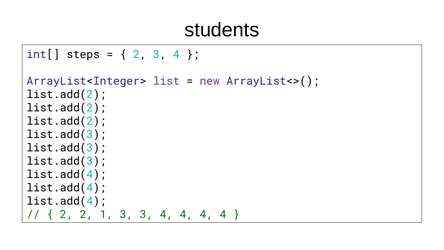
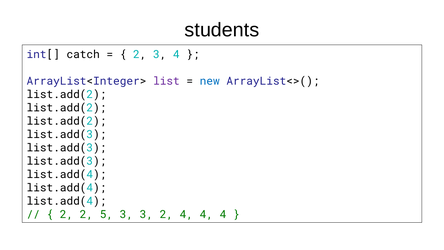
steps: steps -> catch (83, 54)
new colour: purple -> blue (210, 81)
1: 1 -> 5 (106, 214)
3 3 4: 4 -> 2 (166, 214)
